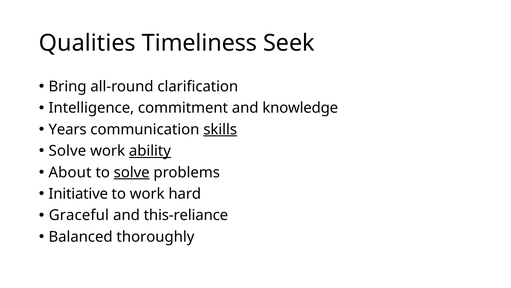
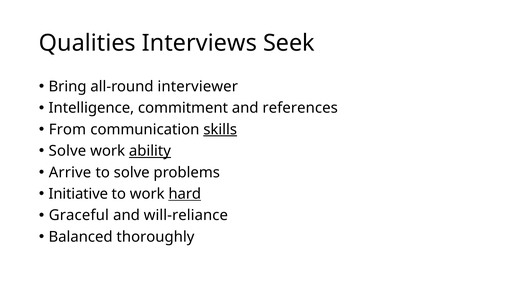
Timeliness: Timeliness -> Interviews (199, 43)
clarification: clarification -> interviewer (198, 86)
knowledge: knowledge -> references (300, 108)
Years: Years -> From (67, 129)
About: About -> Arrive (70, 172)
solve underline: present -> none (132, 172)
hard underline: none -> present (185, 194)
this-reliance: this-reliance -> will-reliance (186, 215)
